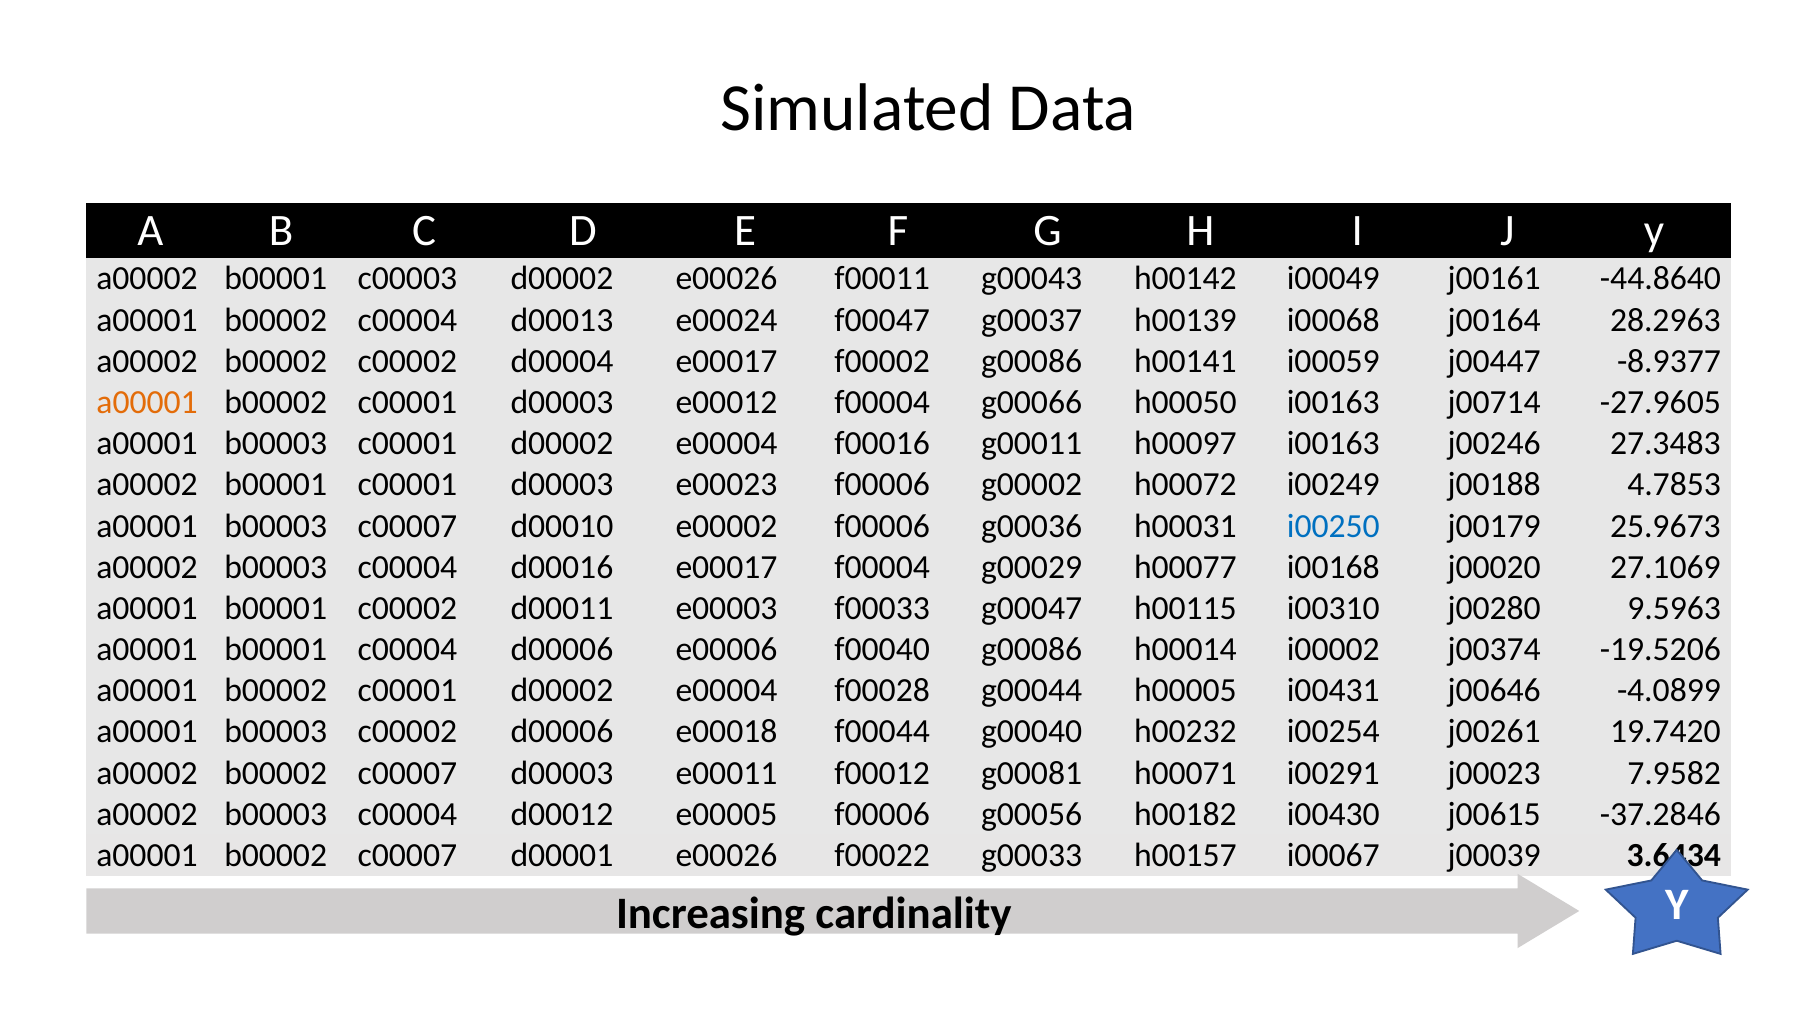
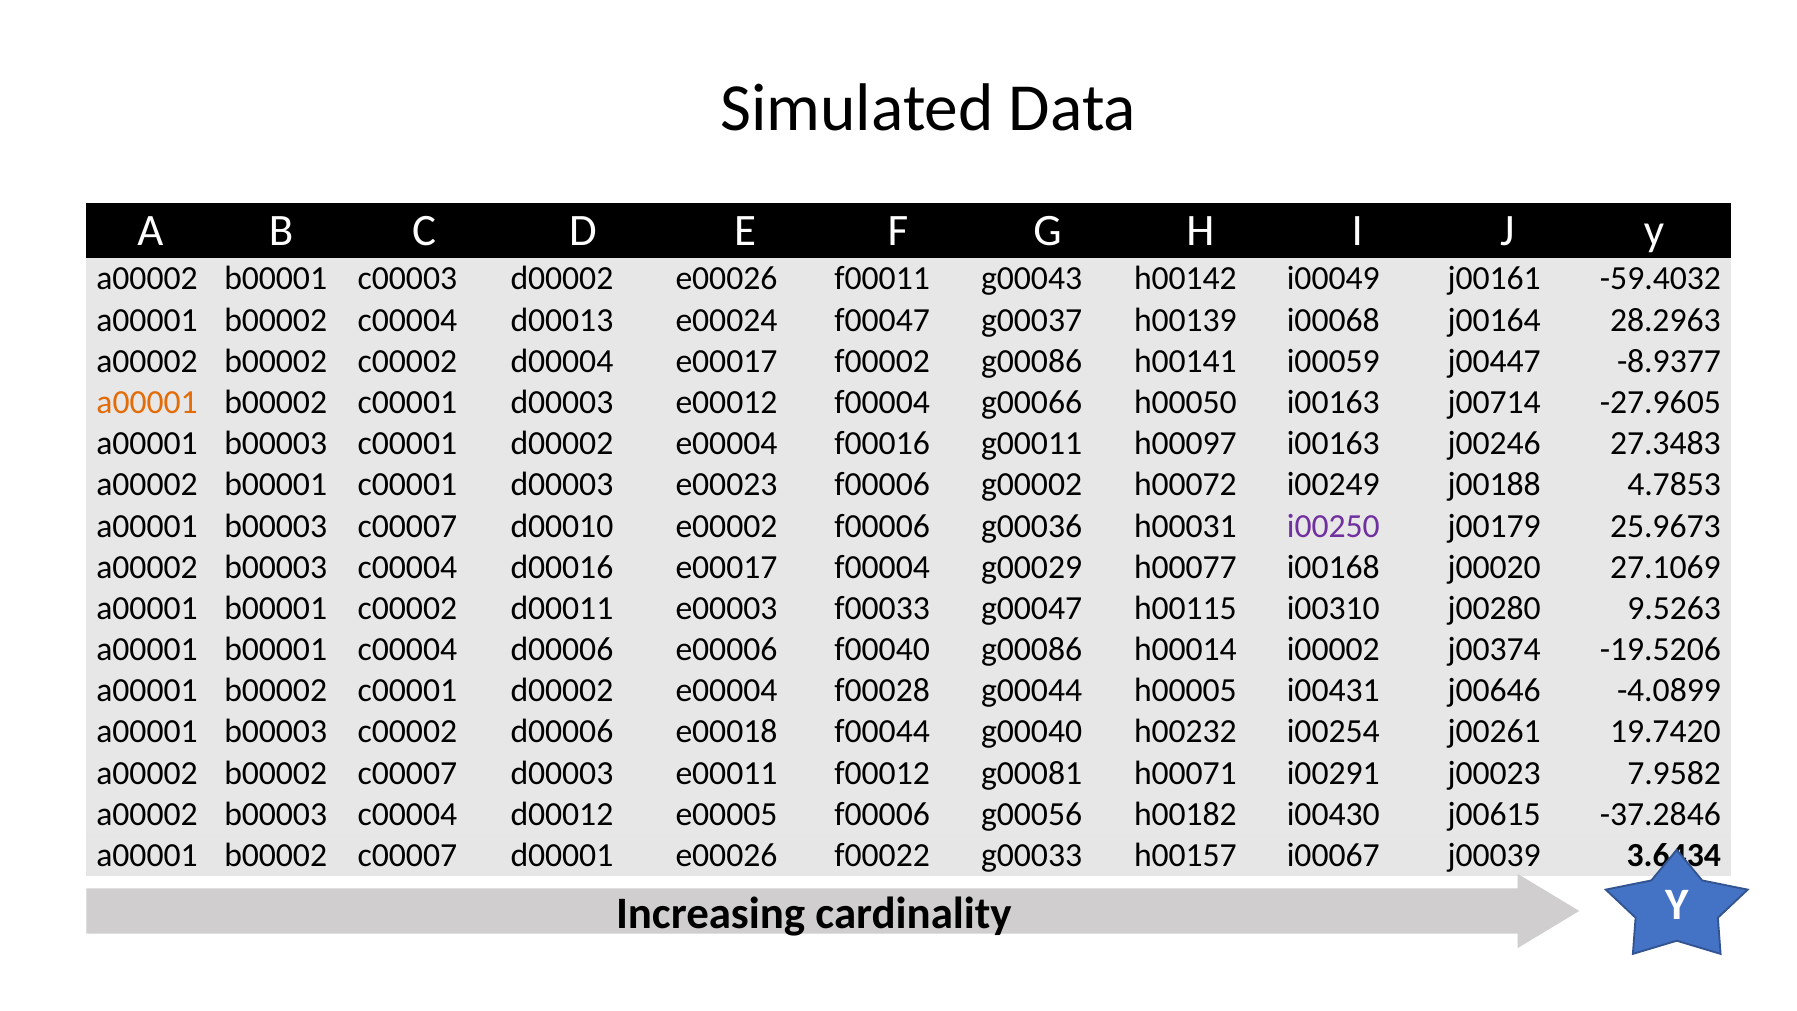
-44.8640: -44.8640 -> -59.4032 (1660, 279)
i00250 colour: blue -> purple (1333, 526)
9.5963: 9.5963 -> 9.5263 (1674, 608)
